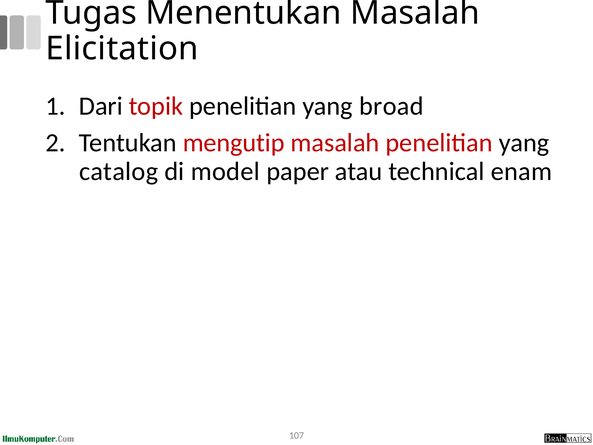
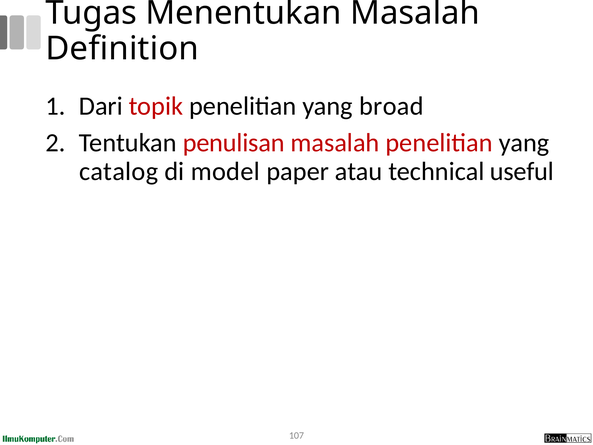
Elicitation: Elicitation -> Definition (122, 48)
mengutip: mengutip -> penulisan (234, 143)
enam: enam -> useful (522, 171)
